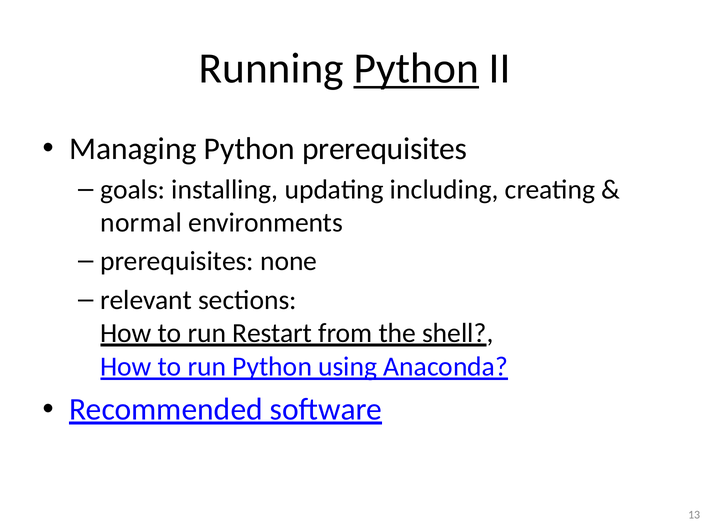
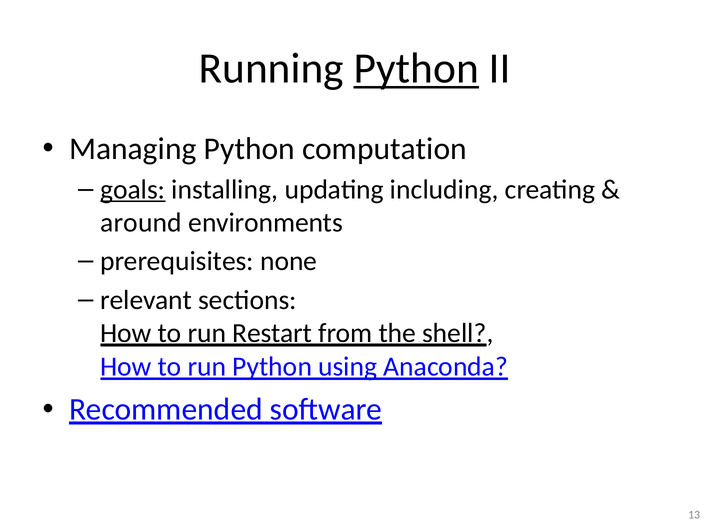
Python prerequisites: prerequisites -> computation (384, 149)
goals underline: none -> present (133, 190)
normal: normal -> around (141, 223)
